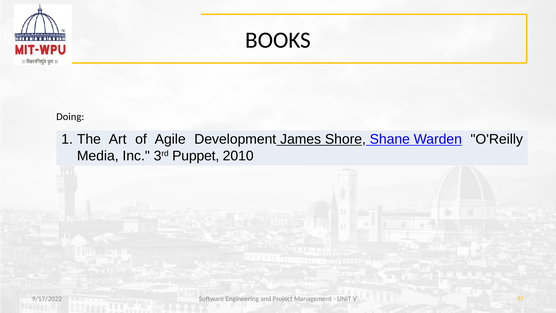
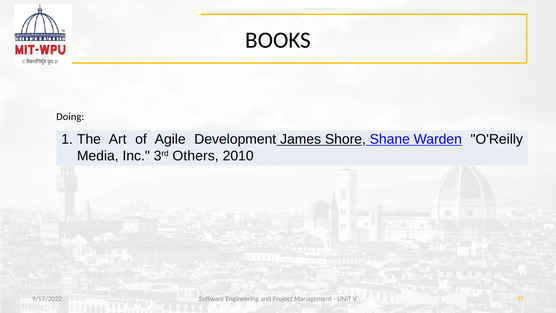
Puppet: Puppet -> Others (196, 156)
